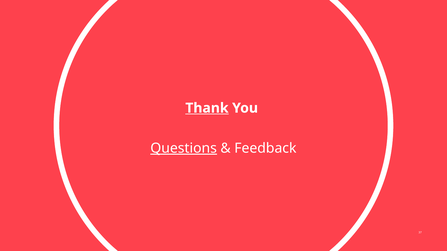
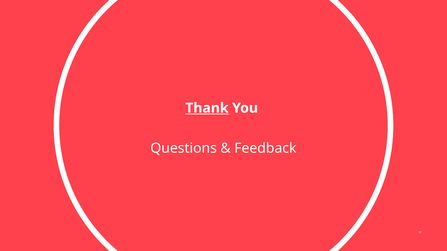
Questions underline: present -> none (184, 148)
